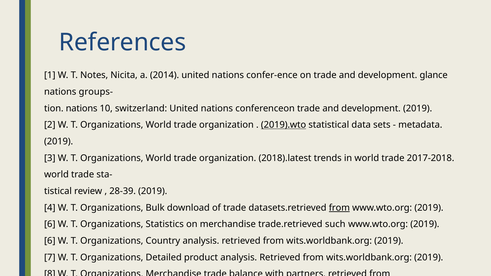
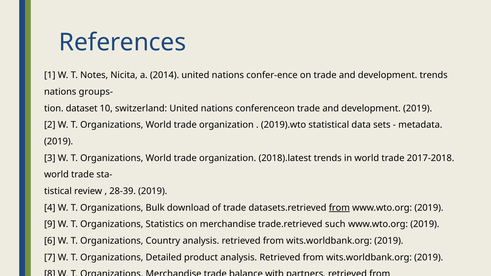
development glance: glance -> trends (434, 75)
tion nations: nations -> dataset (82, 108)
2019).wto underline: present -> none (284, 125)
6: 6 -> 9 (50, 224)
